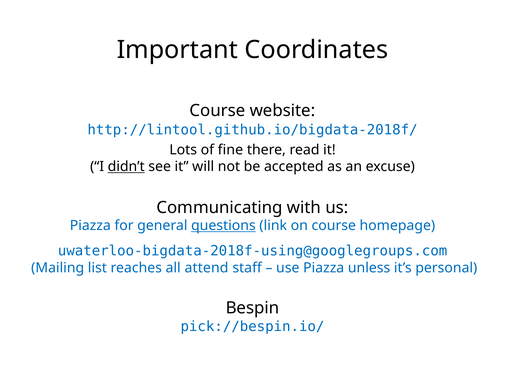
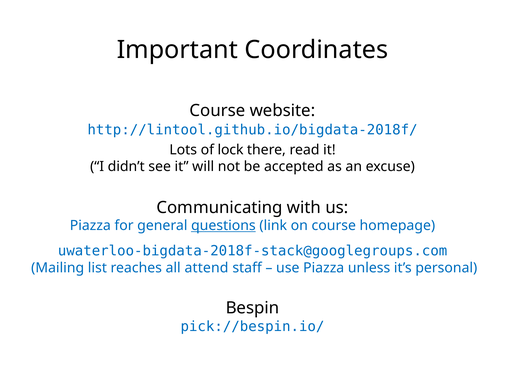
fine: fine -> lock (231, 150)
didn’t underline: present -> none (126, 167)
uwaterloo-bigdata-2018f-using@googlegroups.com: uwaterloo-bigdata-2018f-using@googlegroups.com -> uwaterloo-bigdata-2018f-stack@googlegroups.com (253, 251)
